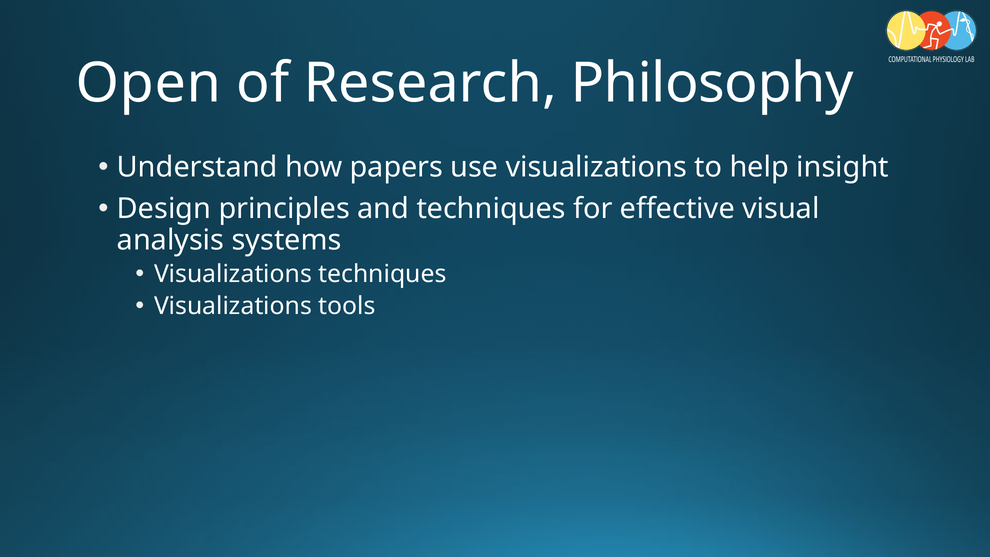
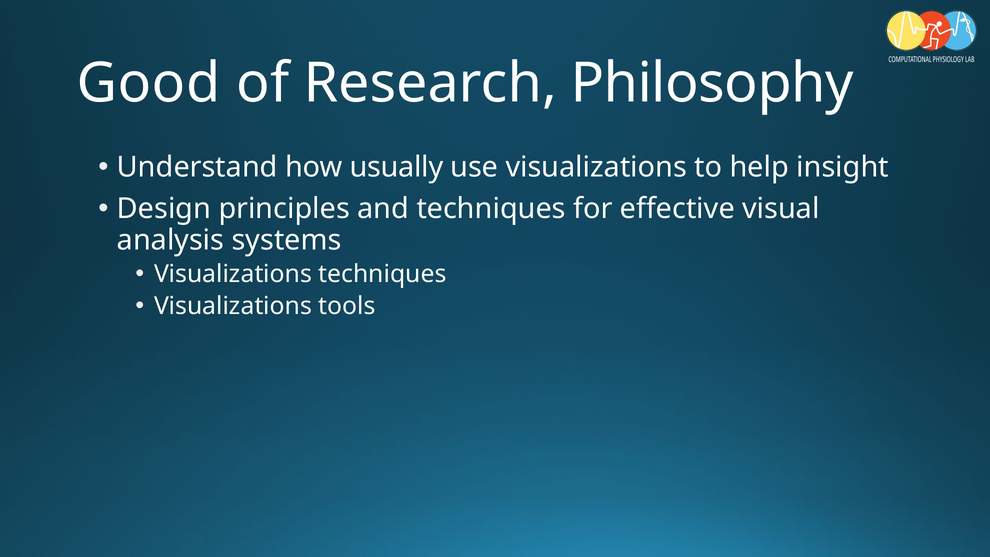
Open: Open -> Good (148, 83)
papers: papers -> usually (396, 167)
